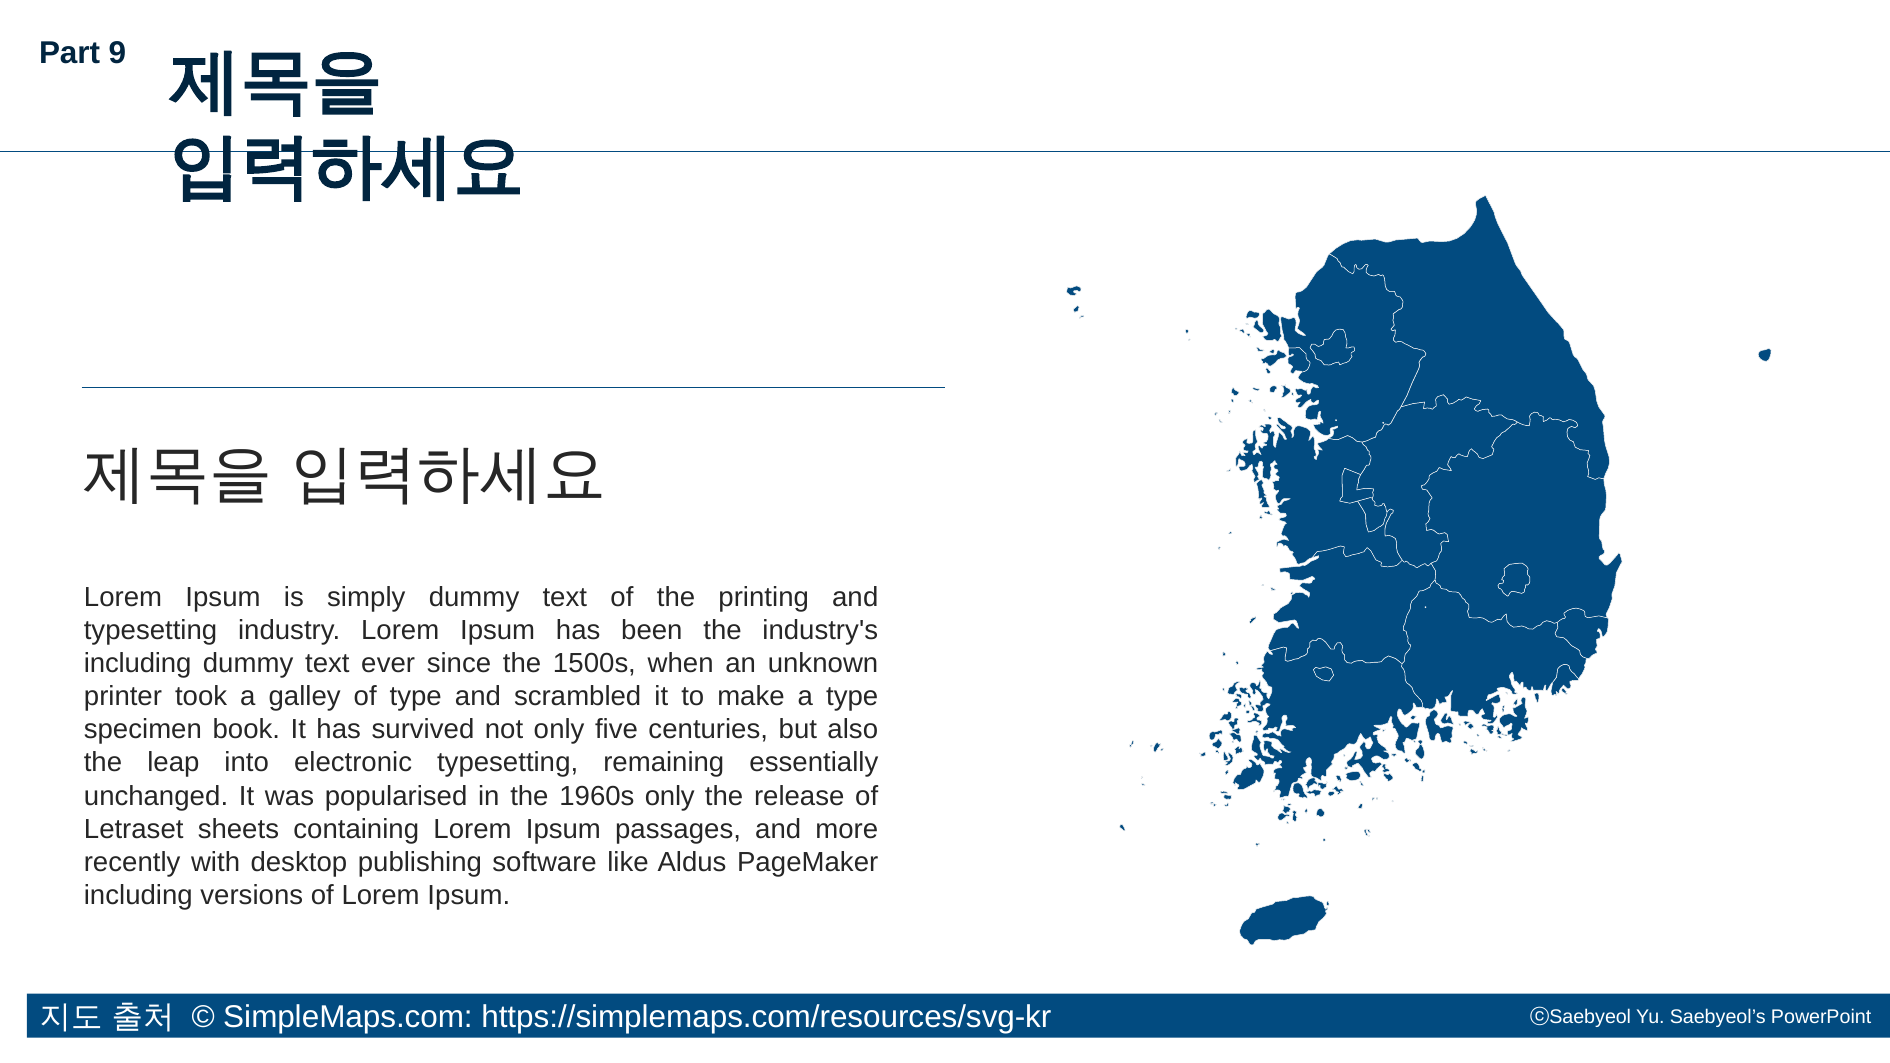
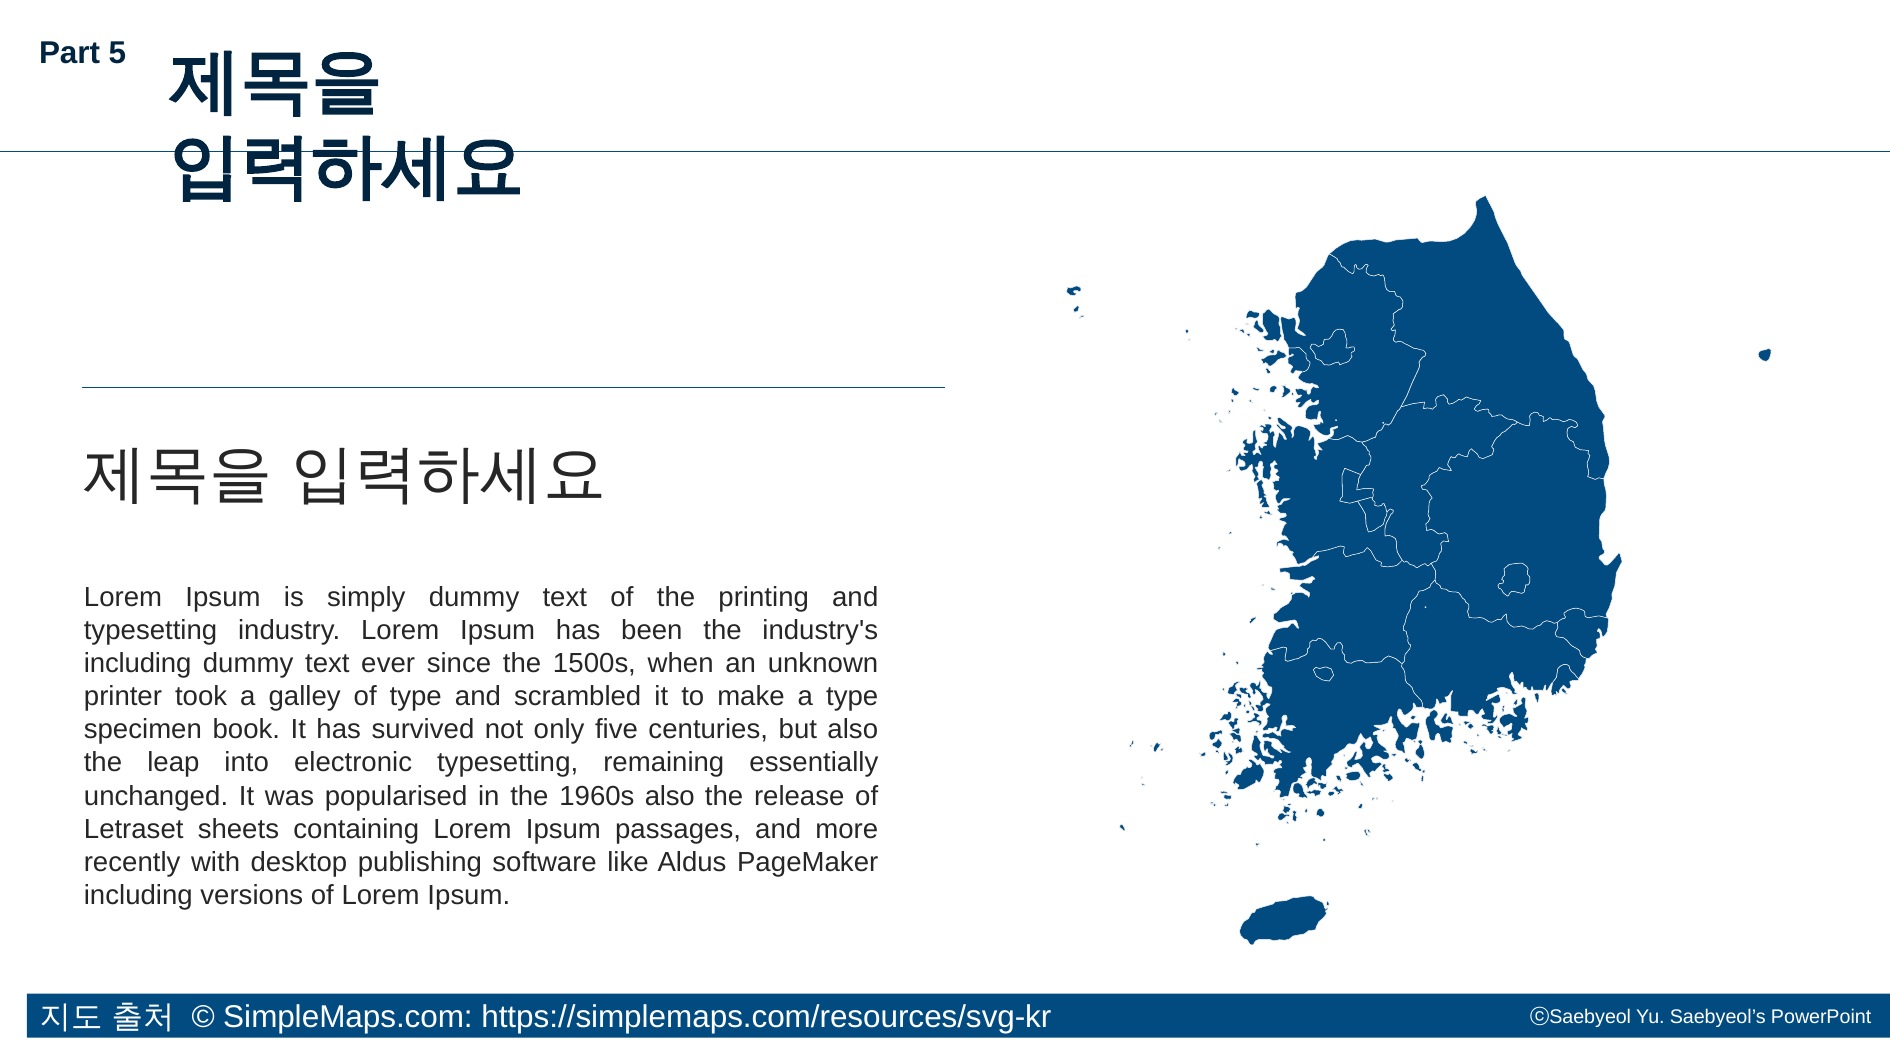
9: 9 -> 5 (117, 53)
1960s only: only -> also (670, 796)
